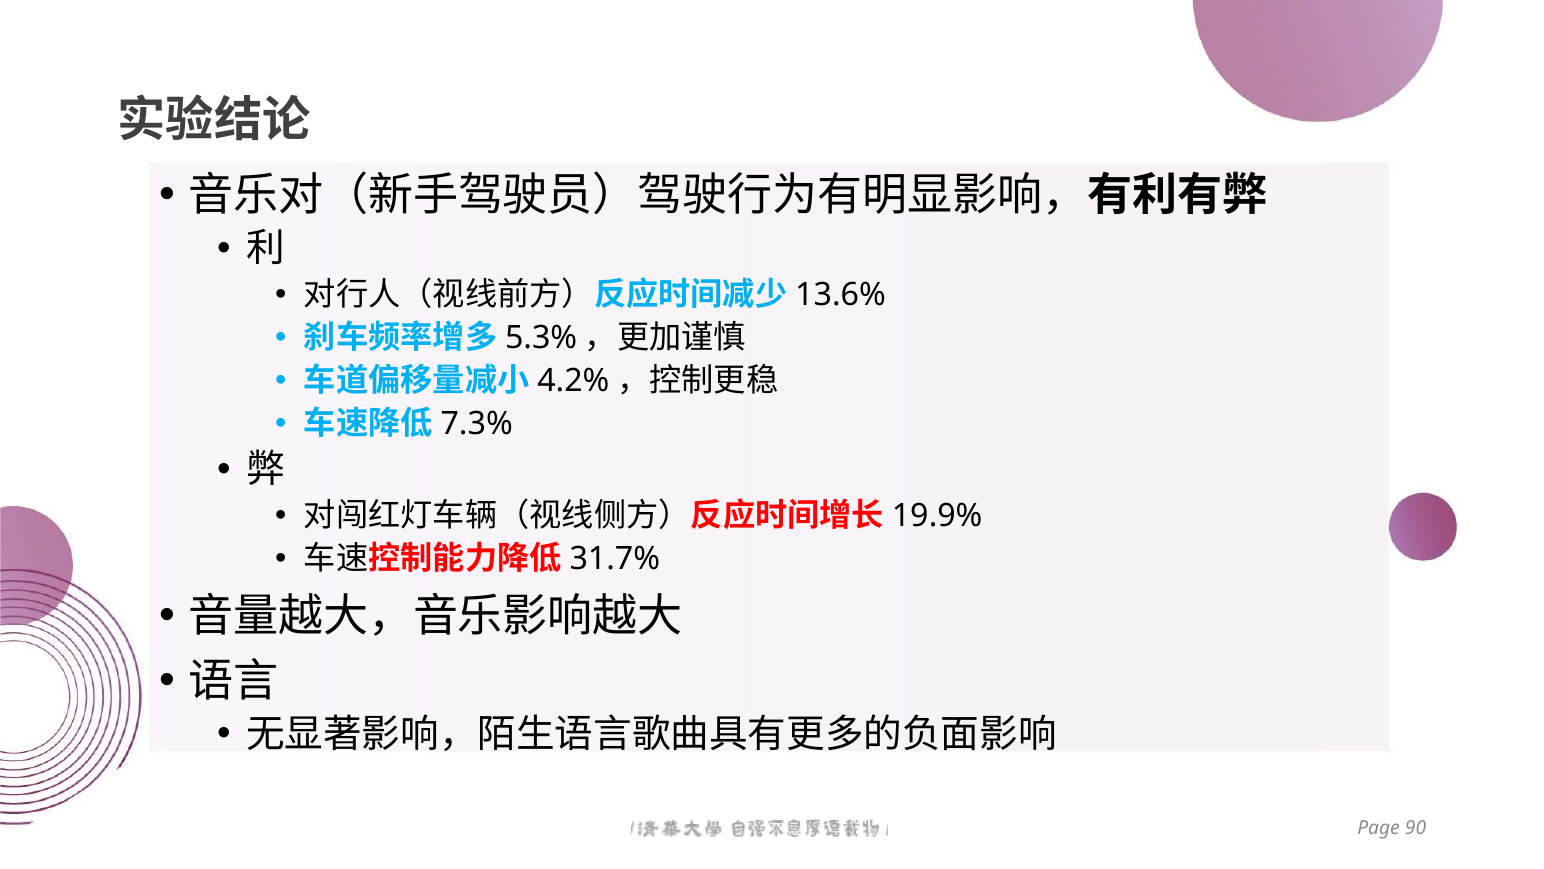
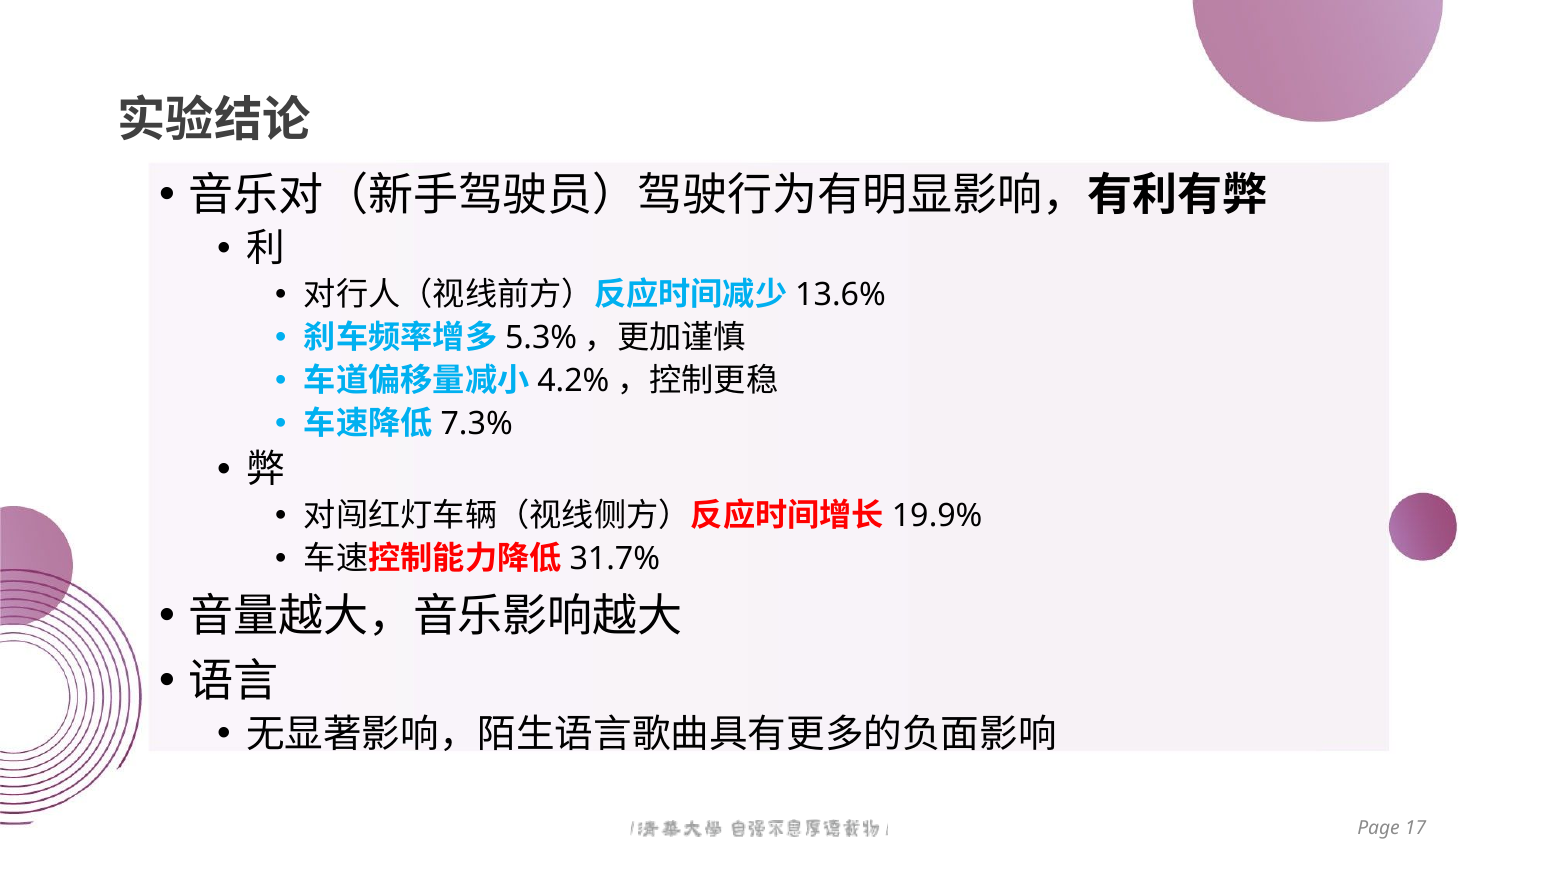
90: 90 -> 17 (1416, 828)
